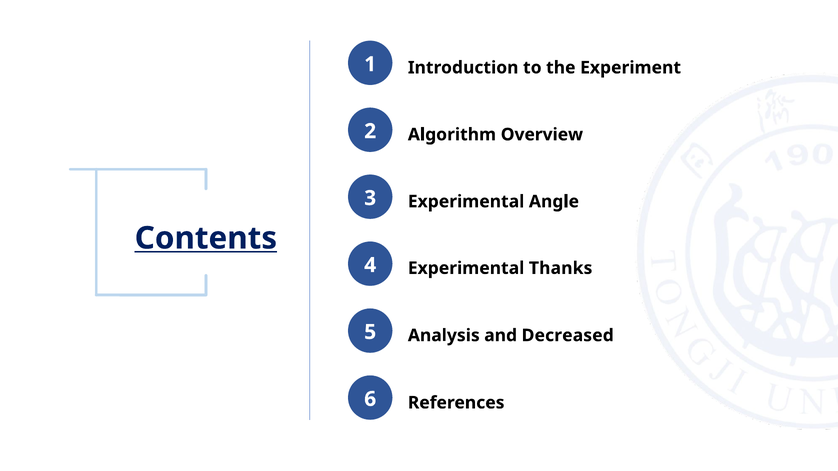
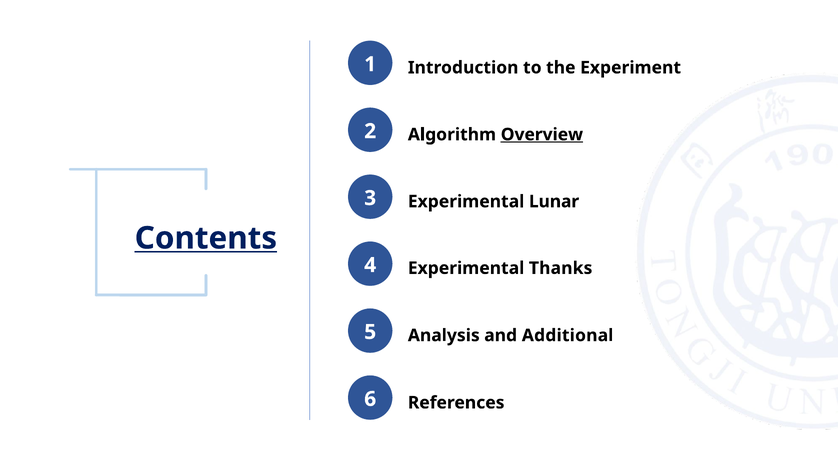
Overview underline: none -> present (542, 135)
Angle: Angle -> Lunar (554, 202)
Decreased: Decreased -> Additional (568, 336)
